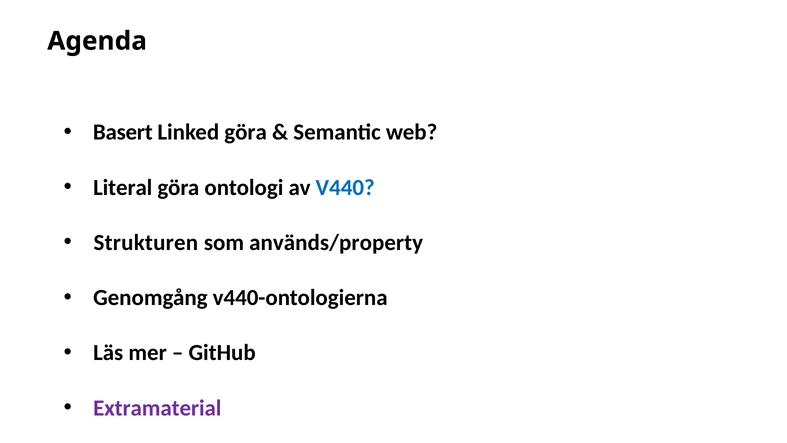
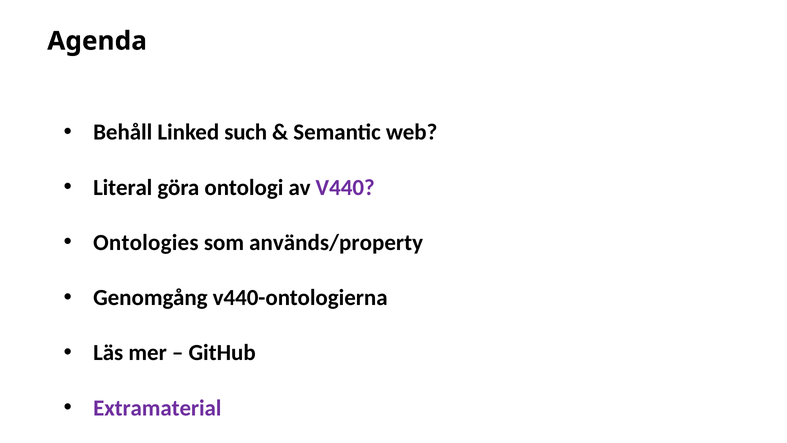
Basert: Basert -> Behåll (123, 132)
Linked göra: göra -> such (246, 132)
V440 colour: blue -> purple (345, 187)
Strukturen: Strukturen -> Ontologies (146, 242)
